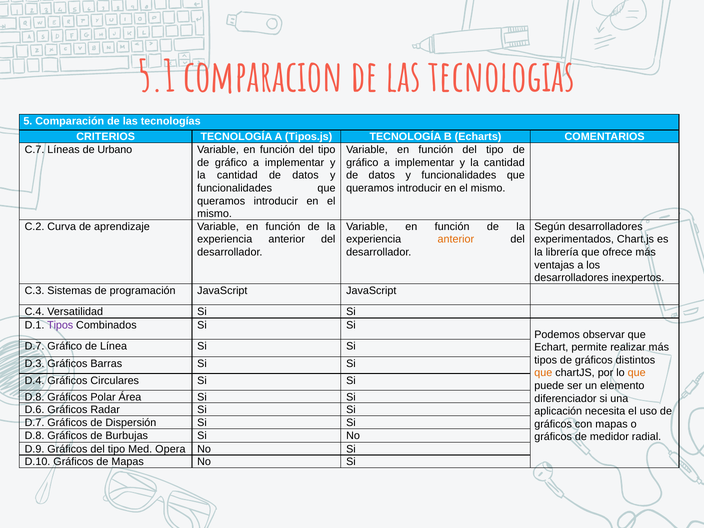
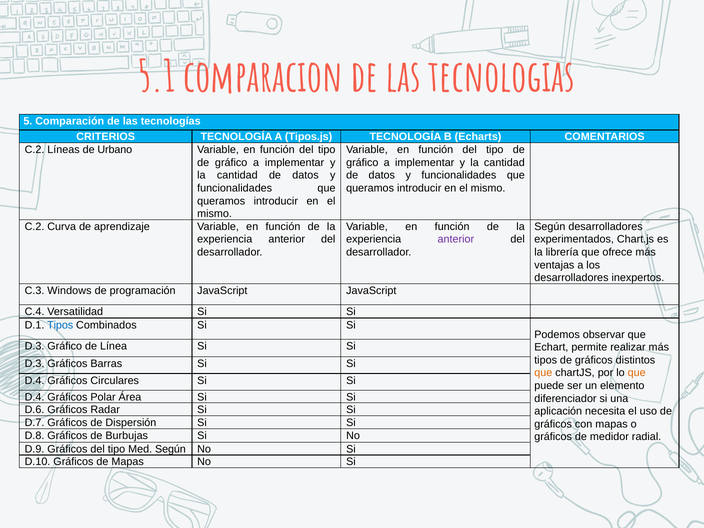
C.7: C.7 -> C.2 (34, 150)
anterior colour: orange -> purple (456, 239)
Sistemas: Sistemas -> Windows (69, 291)
Tipos colour: purple -> blue (60, 325)
D.7: D.7 -> D.3 (34, 346)
D.8: D.8 -> D.4 (34, 397)
Med Opera: Opera -> Según (170, 449)
